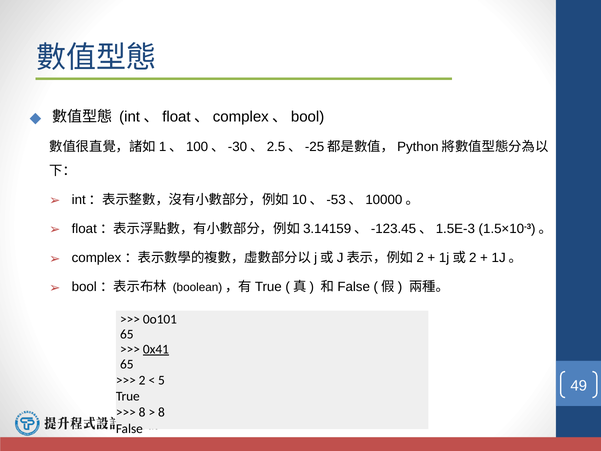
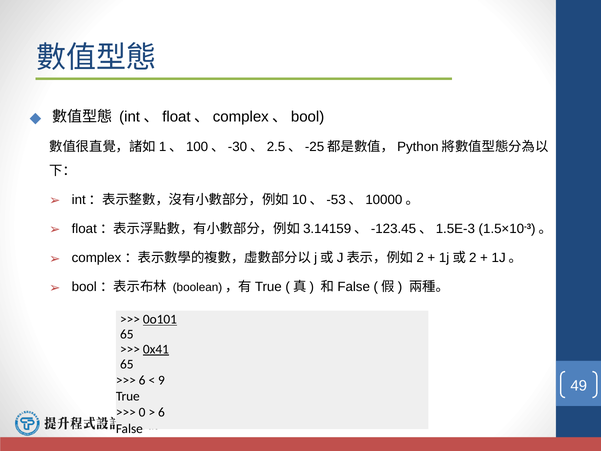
0o101 underline: none -> present (160, 319)
2: 2 -> 6 (142, 380)
5: 5 -> 9 (161, 380)
8: 8 -> 0 (142, 412)
8: 8 -> 6 (161, 412)
